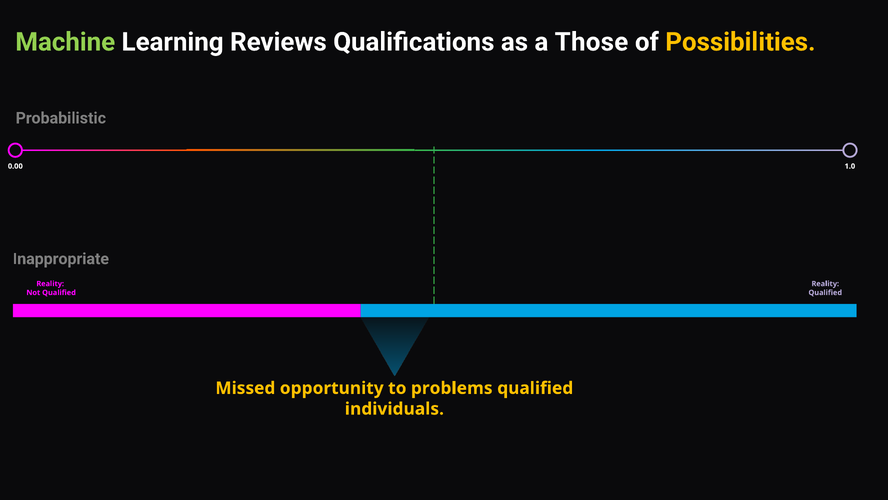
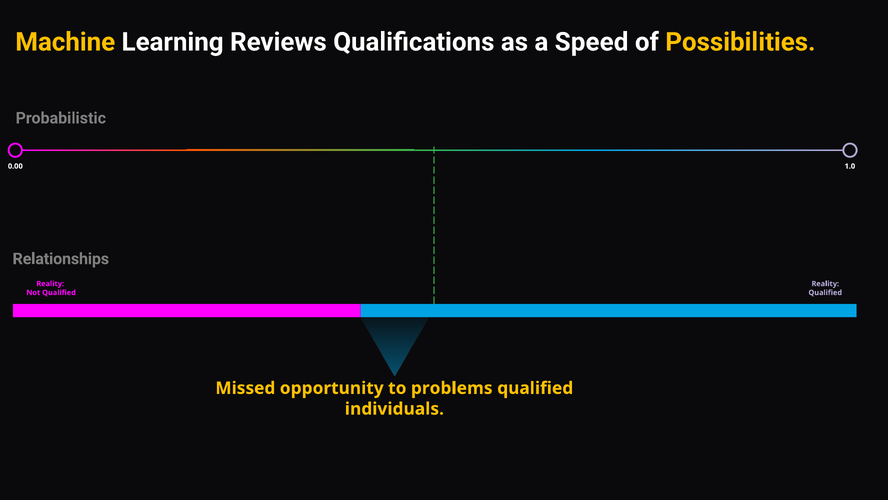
Machine colour: light green -> yellow (65, 42)
Those: Those -> Speed (592, 42)
Inappropriate: Inappropriate -> Relationships (61, 259)
